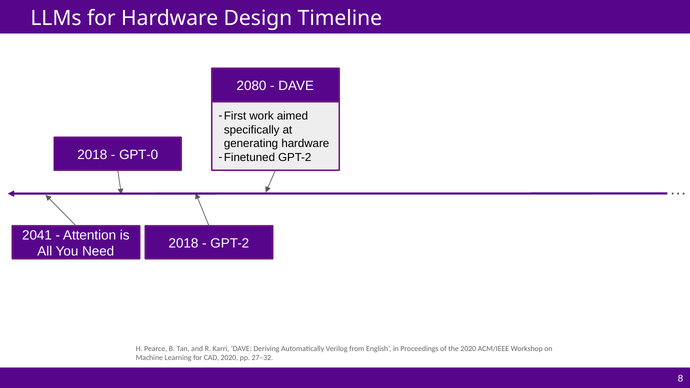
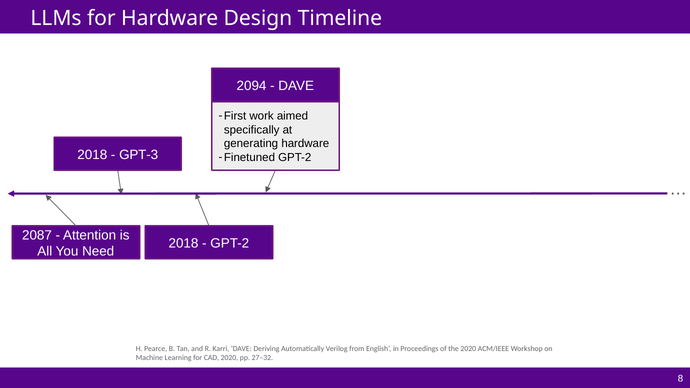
2080: 2080 -> 2094 (252, 86)
GPT-0: GPT-0 -> GPT-3 (139, 155)
2041: 2041 -> 2087 (37, 235)
